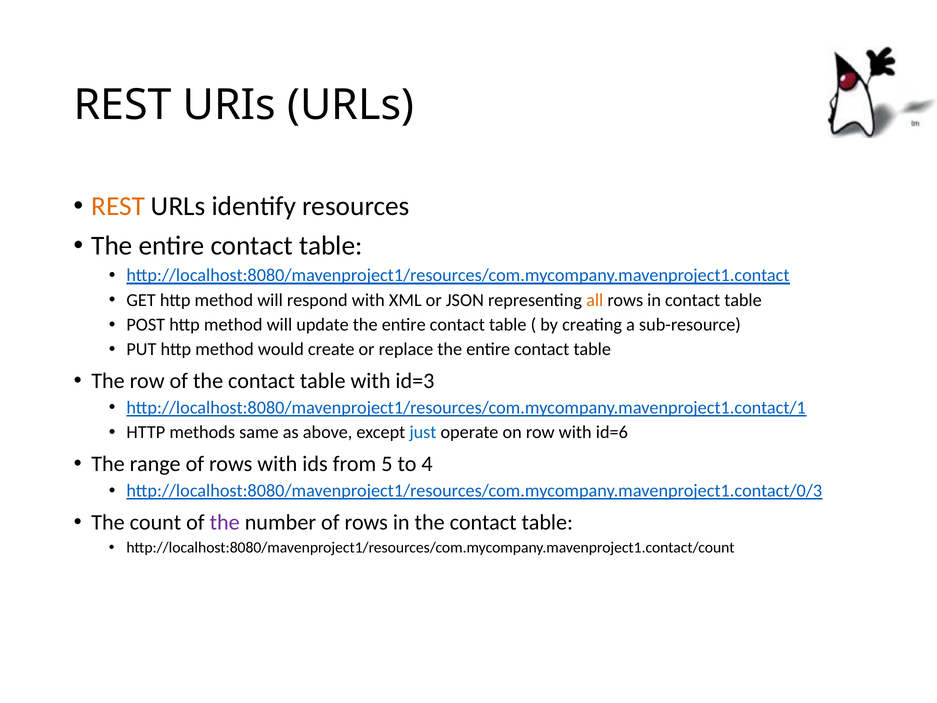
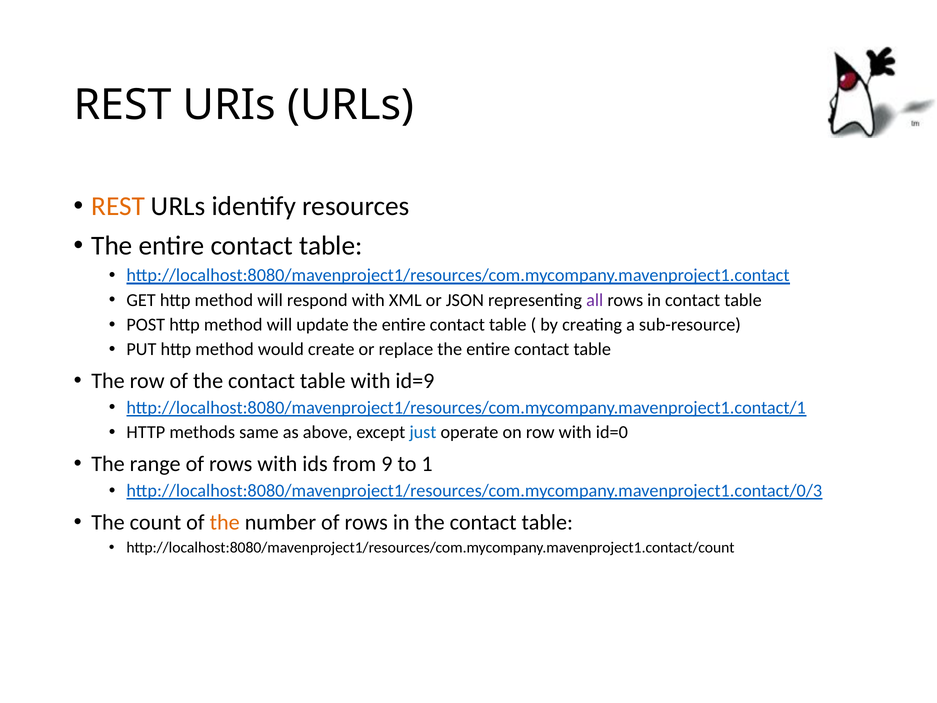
all colour: orange -> purple (595, 300)
id=3: id=3 -> id=9 (415, 381)
id=6: id=6 -> id=0 (612, 432)
5: 5 -> 9 (387, 464)
4: 4 -> 1 (427, 464)
the colour: purple -> orange (225, 522)
